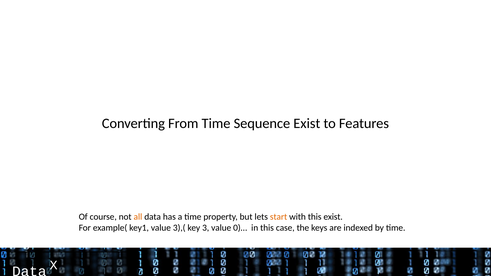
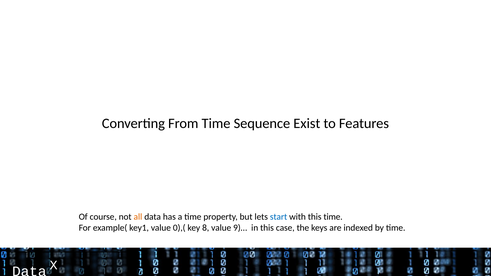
start colour: orange -> blue (279, 217)
this exist: exist -> time (333, 217)
3),(: 3),( -> 0),( (179, 228)
3: 3 -> 8 (206, 228)
0)…: 0)… -> 9)… (240, 228)
